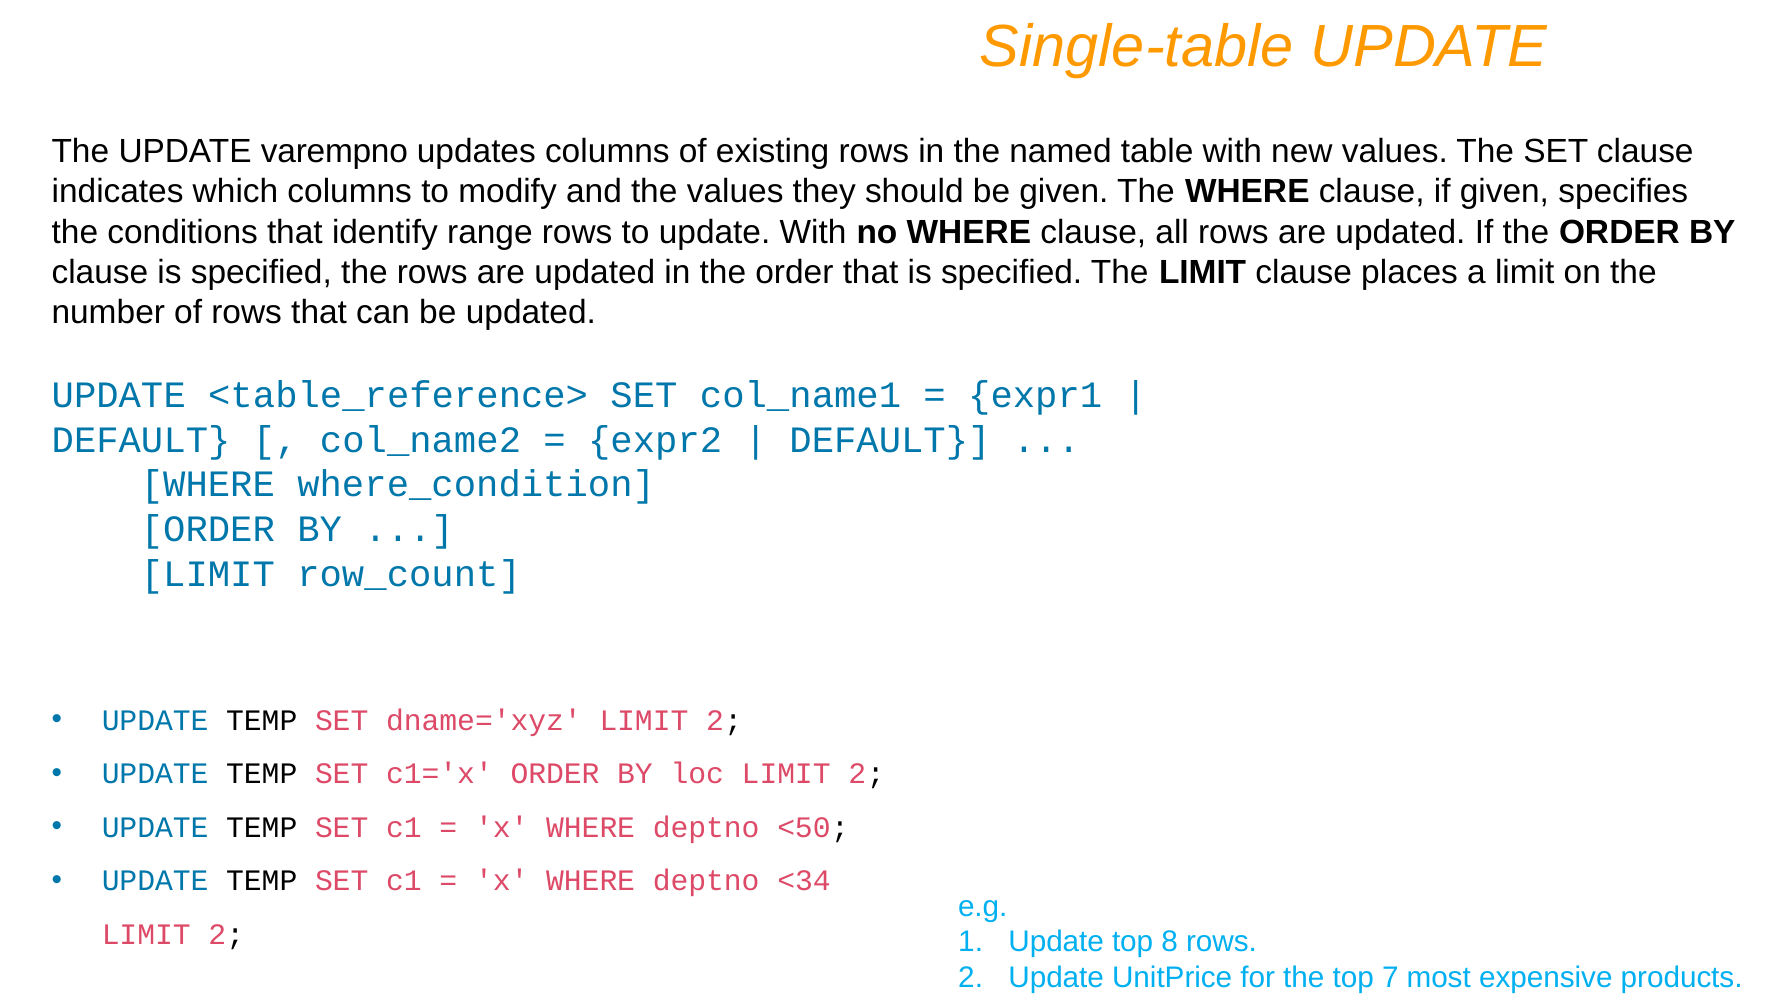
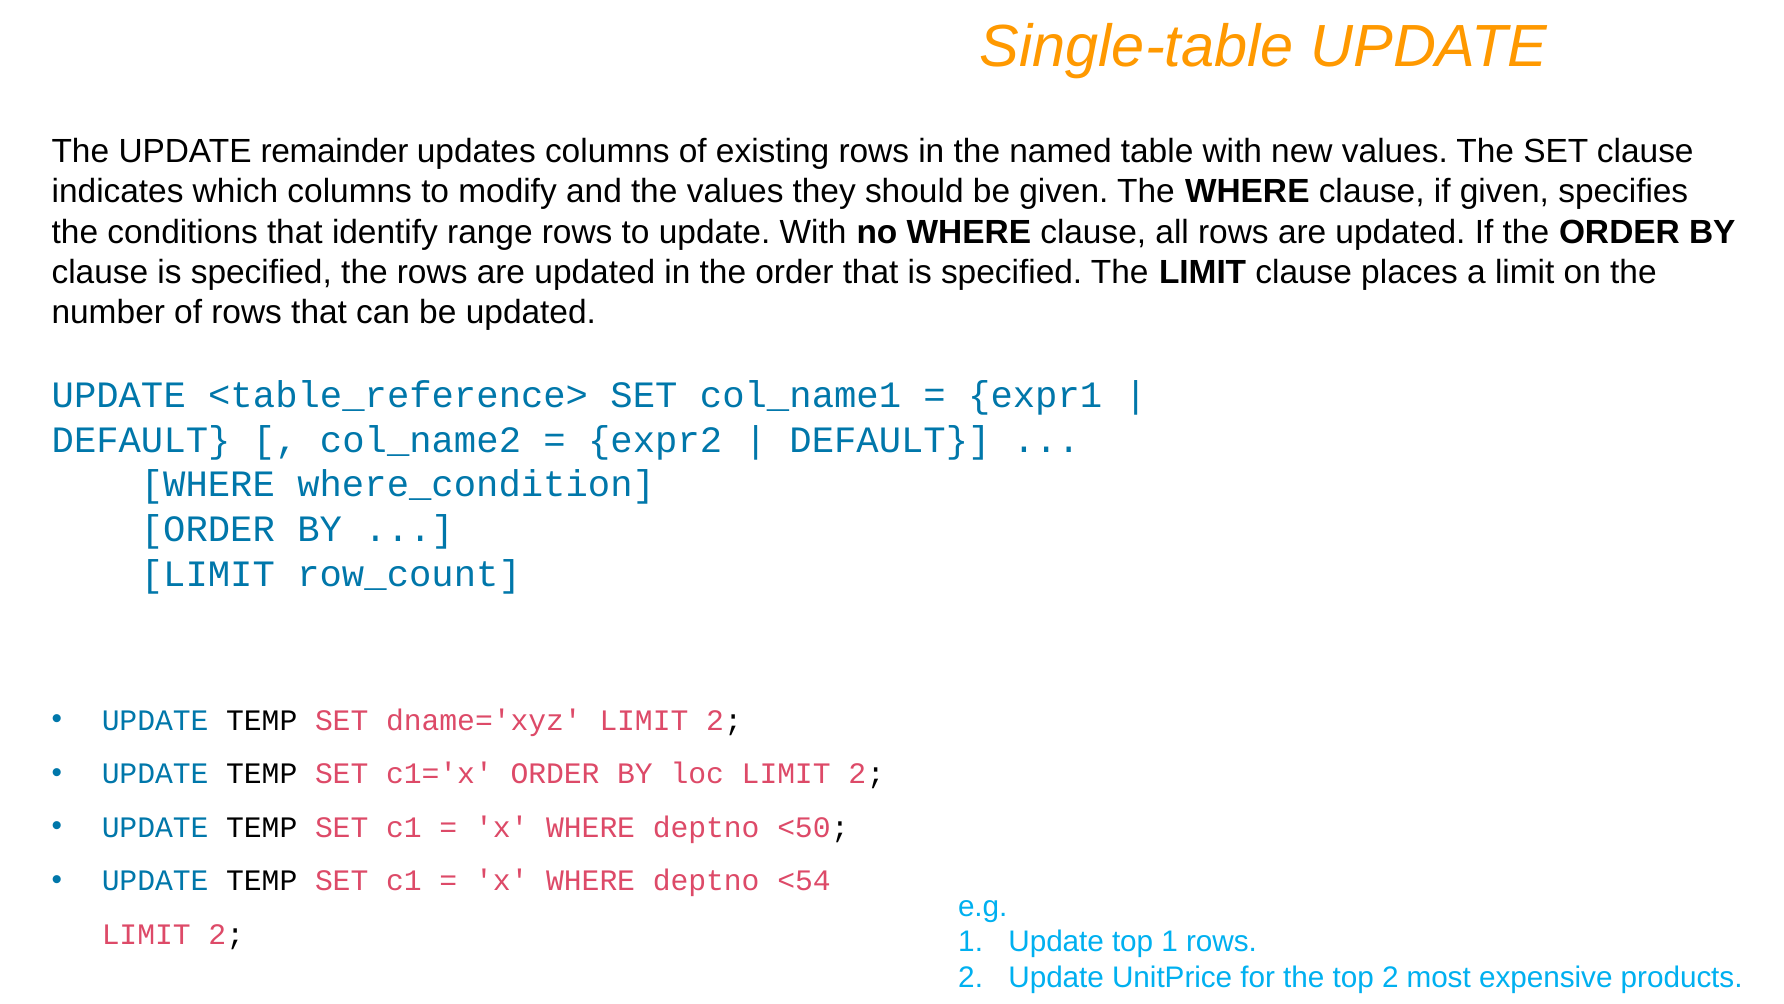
varempno: varempno -> remainder (334, 152)
<34: <34 -> <54 (804, 881)
top 8: 8 -> 1 (1170, 942)
top 7: 7 -> 2 (1390, 977)
